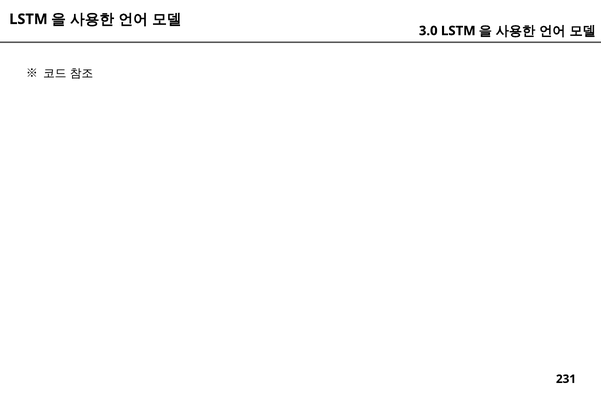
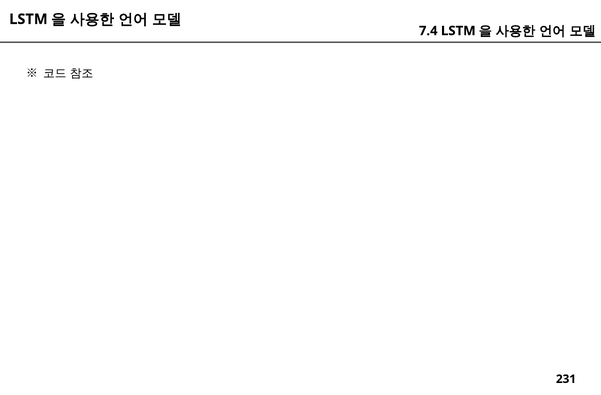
3.0: 3.0 -> 7.4 (428, 31)
